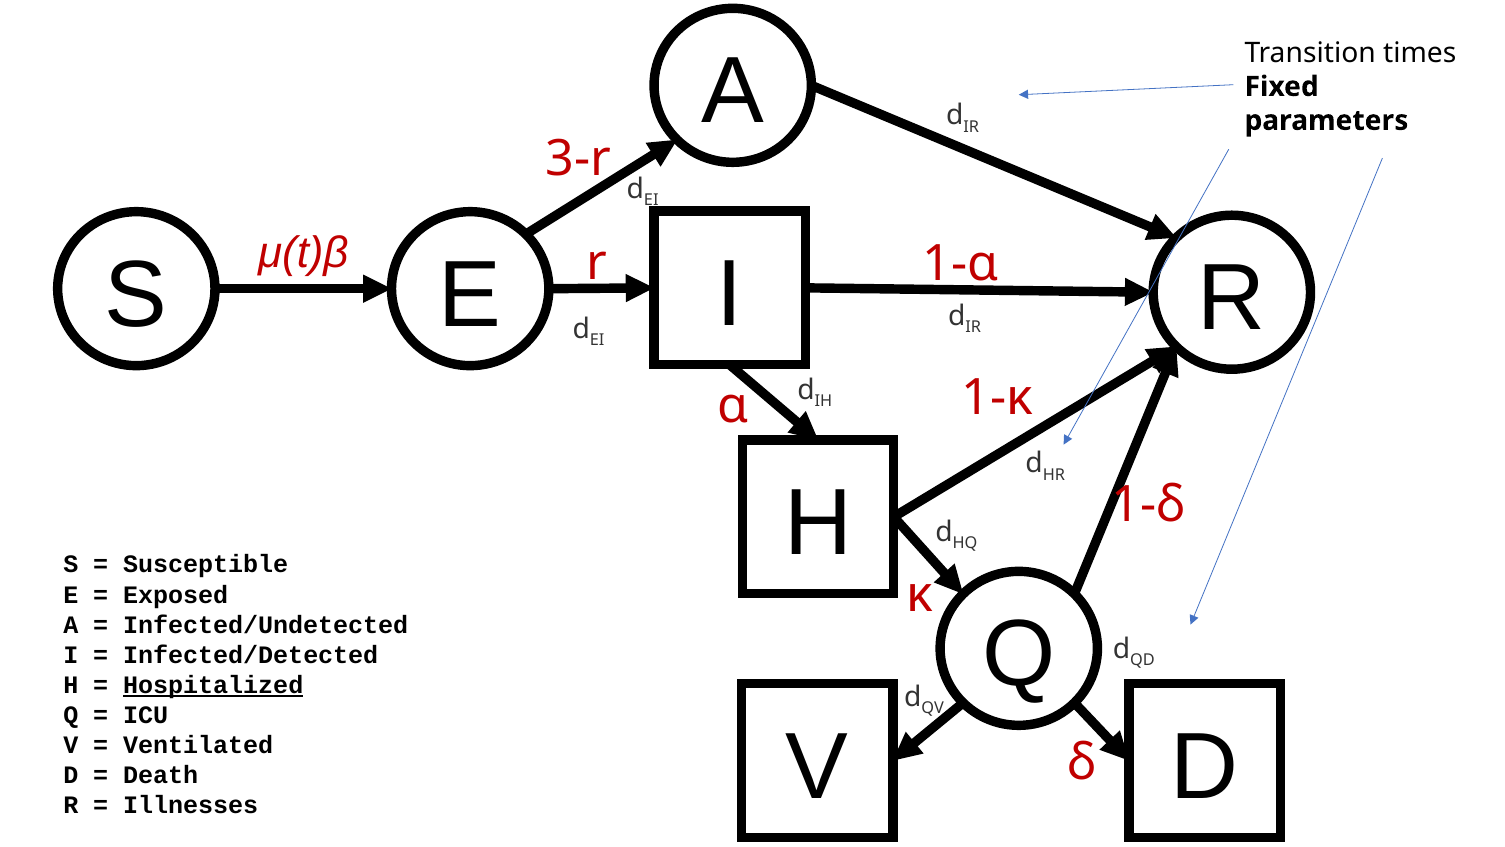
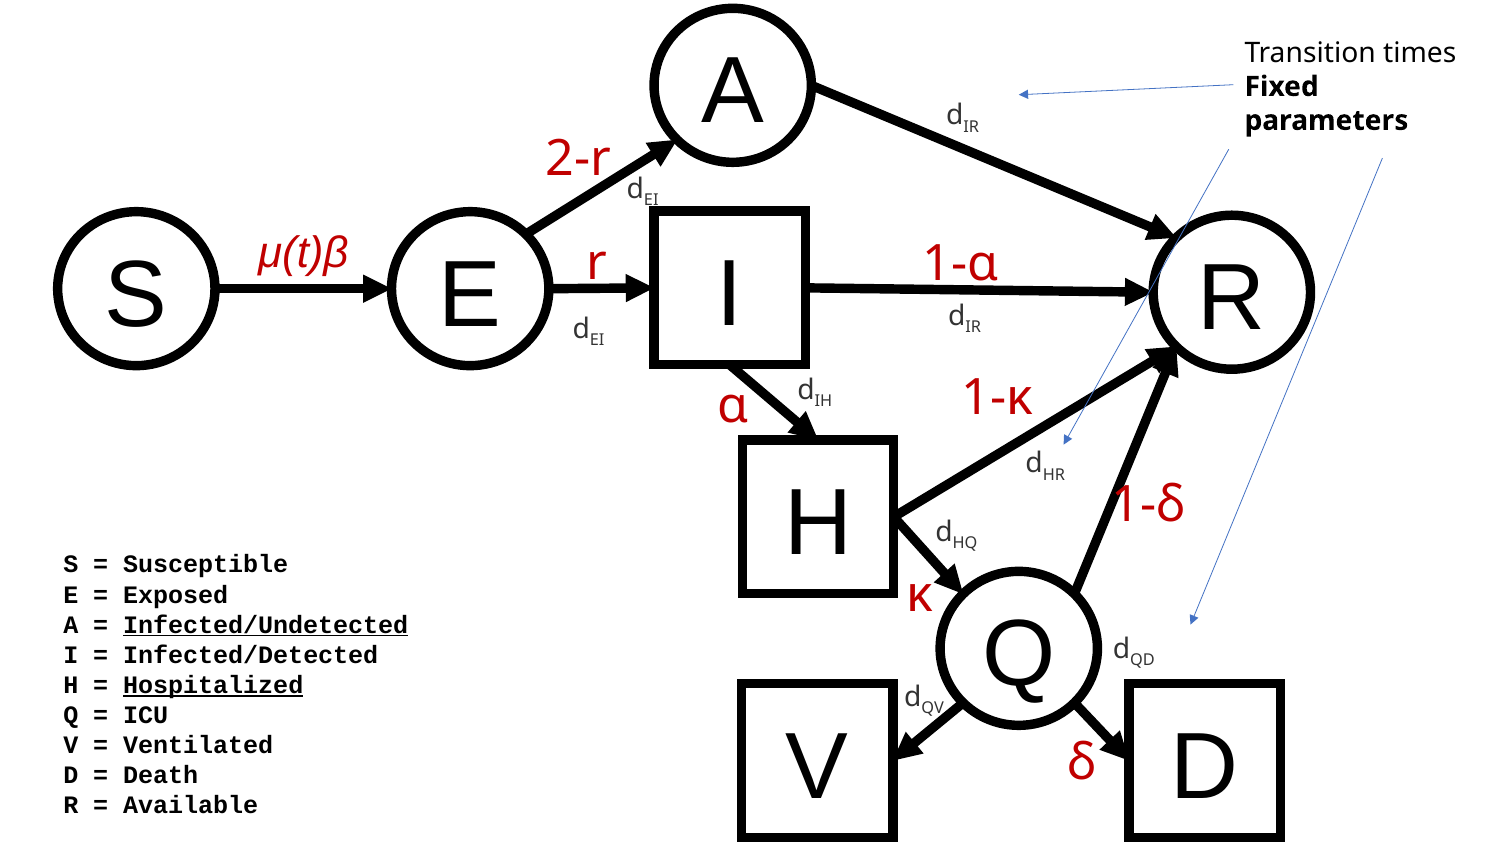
3-r: 3-r -> 2-r (579, 158)
Infected/Undetected underline: none -> present (266, 625)
Illnesses: Illnesses -> Available (191, 805)
